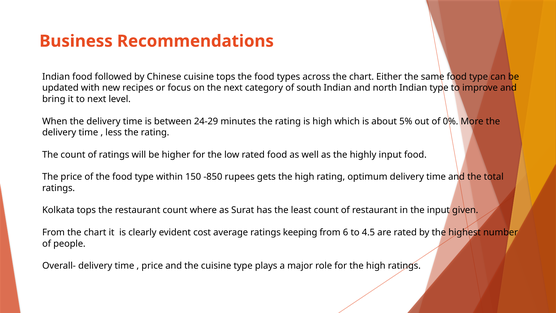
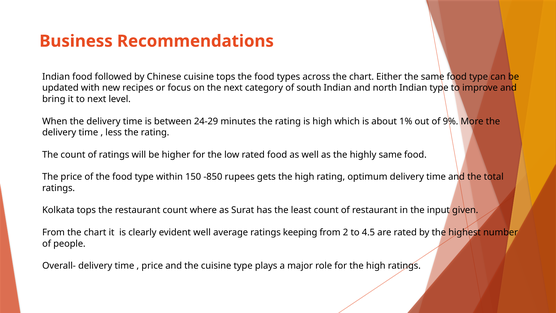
5%: 5% -> 1% (406, 121)
0%: 0% -> 9% (451, 121)
highly input: input -> same (390, 155)
evident cost: cost -> well (202, 232)
6: 6 -> 2 (346, 232)
